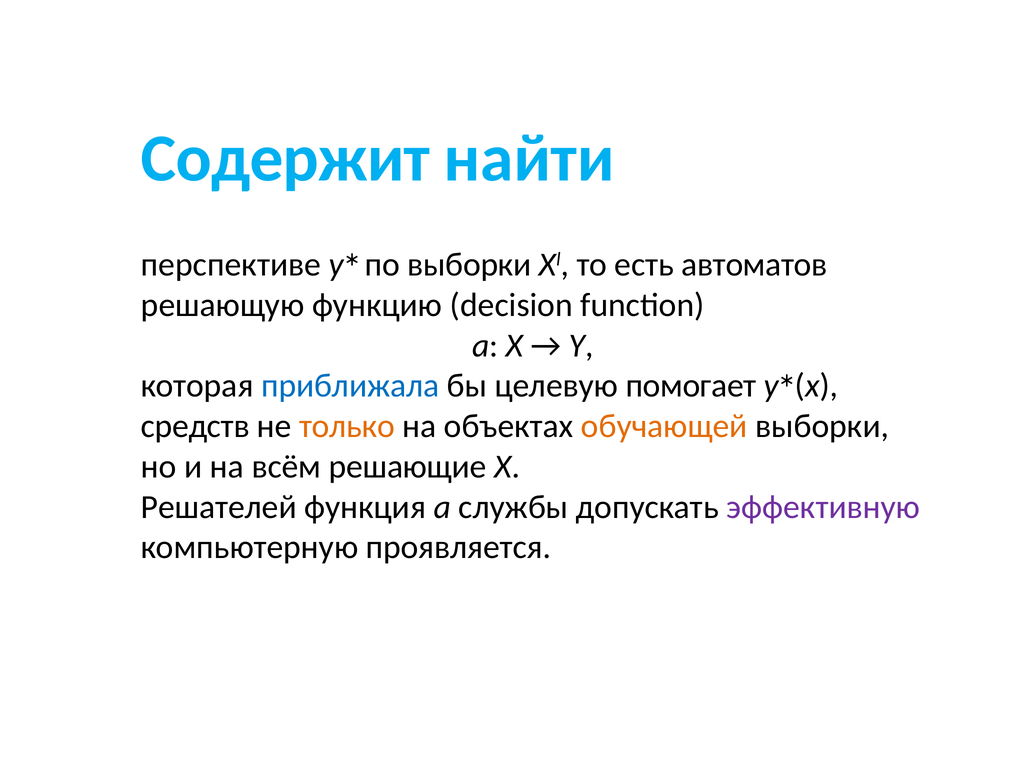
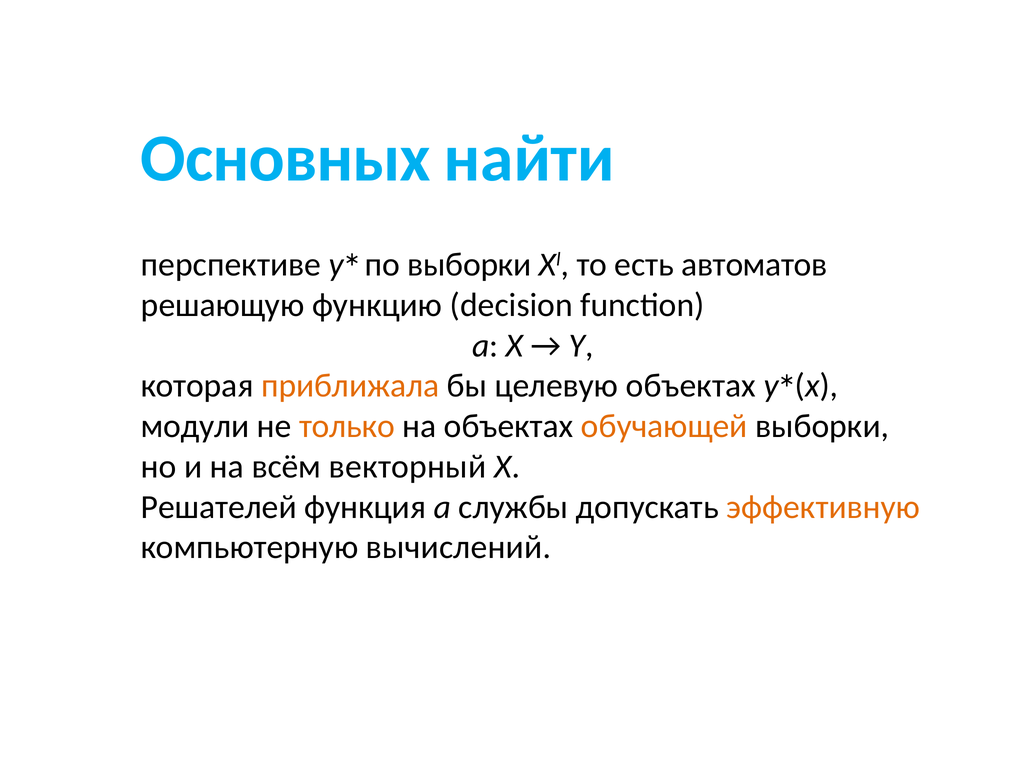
Содержит: Содержит -> Основных (285, 159)
приближала colour: blue -> orange (350, 386)
целевую помогает: помогает -> объектах (691, 386)
средств: средств -> модули (195, 426)
решающие: решающие -> векторный (408, 466)
эффективную colour: purple -> orange (823, 507)
проявляется: проявляется -> вычислений (458, 547)
